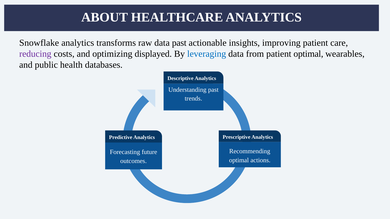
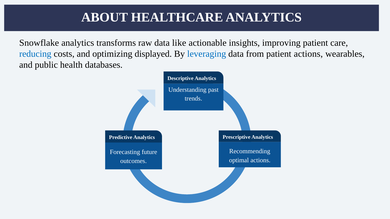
data past: past -> like (179, 43)
reducing colour: purple -> blue (35, 54)
patient optimal: optimal -> actions (308, 54)
